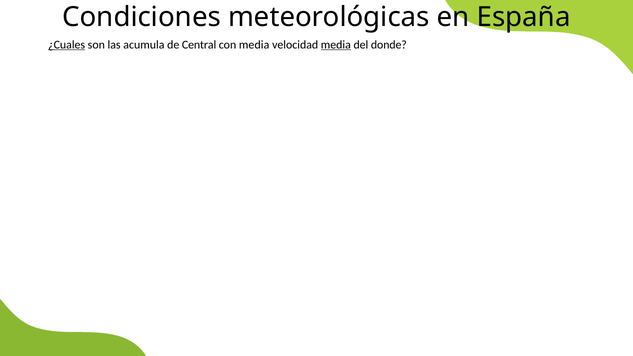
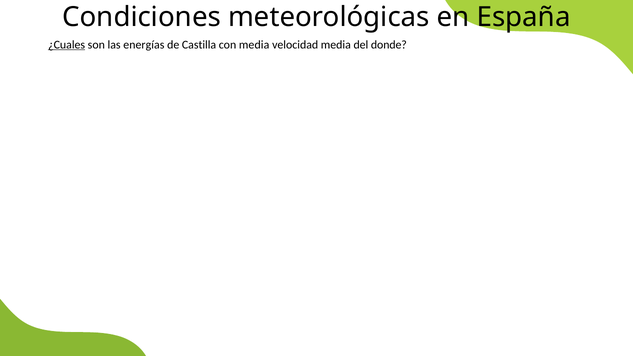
acumula: acumula -> energías (144, 45)
Central: Central -> Castilla (199, 45)
media underline: present -> none (336, 45)
